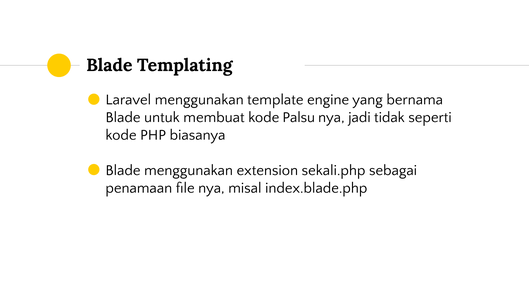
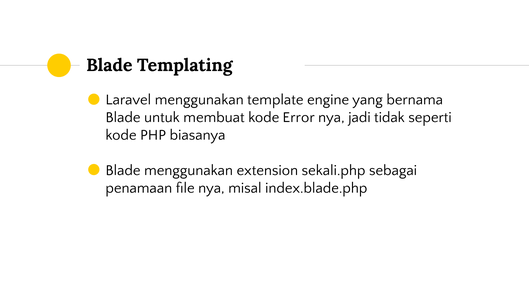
Palsu: Palsu -> Error (299, 118)
